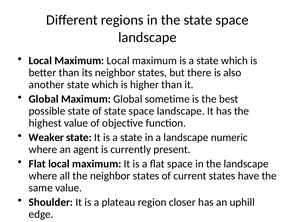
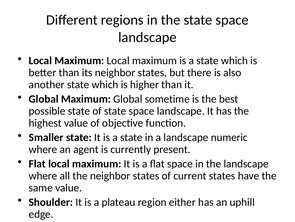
Weaker: Weaker -> Smaller (46, 137)
closer: closer -> either (182, 202)
